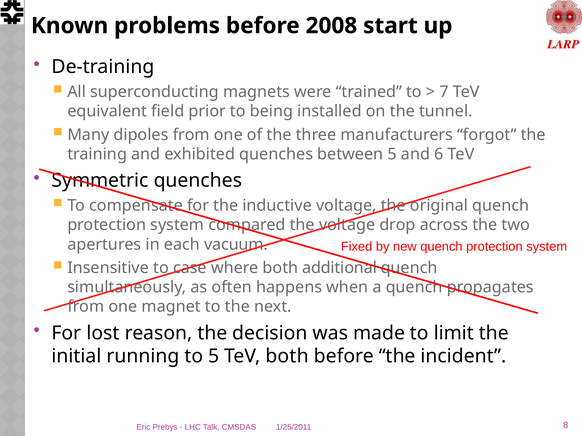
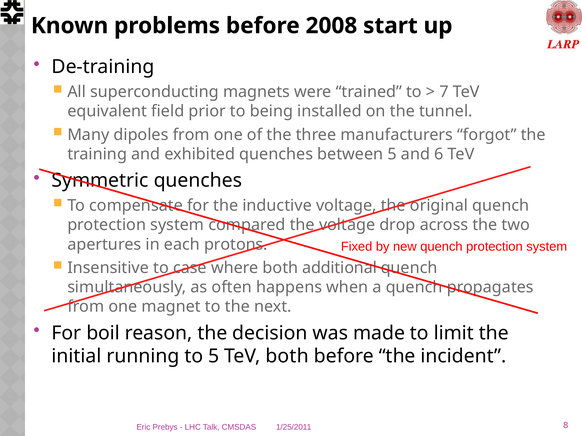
vacuum: vacuum -> protons (236, 245)
lost: lost -> boil (103, 333)
